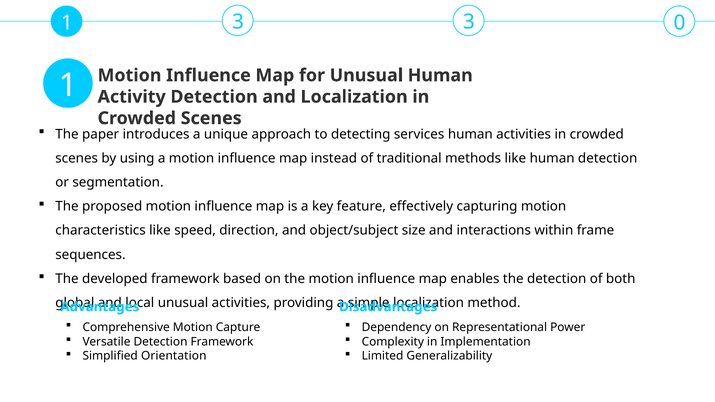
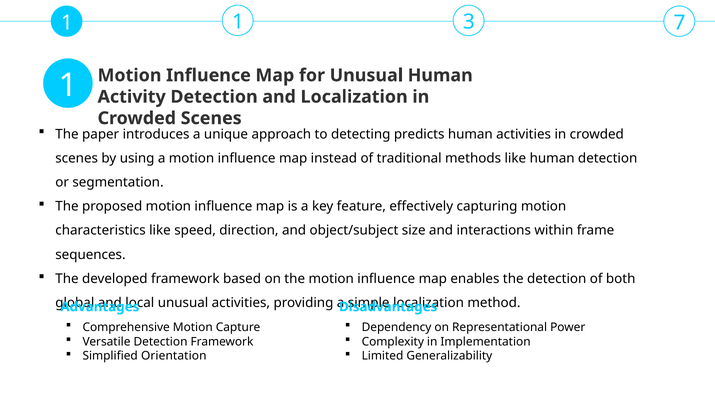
3: 3 -> 1 (238, 22)
0: 0 -> 7 (680, 23)
services: services -> predicts (419, 134)
